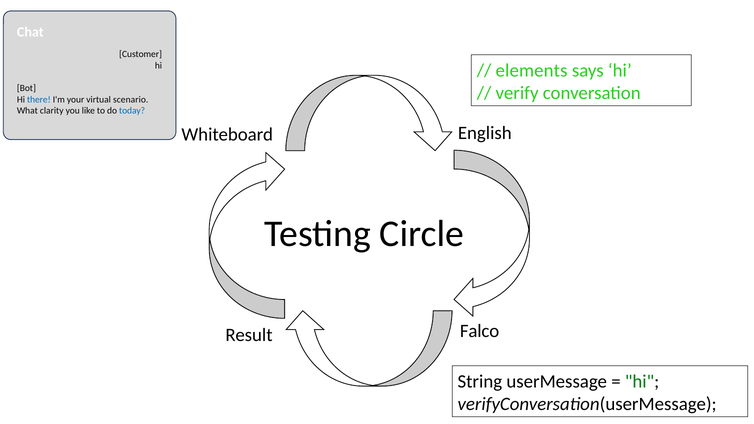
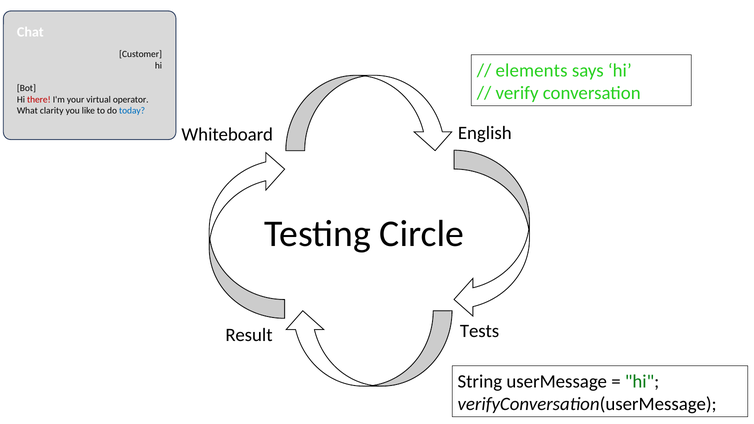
there colour: blue -> red (39, 100)
scenario: scenario -> operator (131, 100)
Falco: Falco -> Tests (480, 331)
